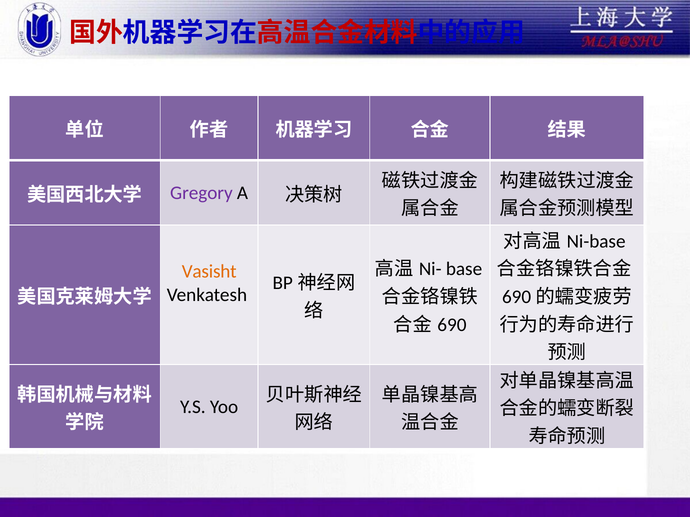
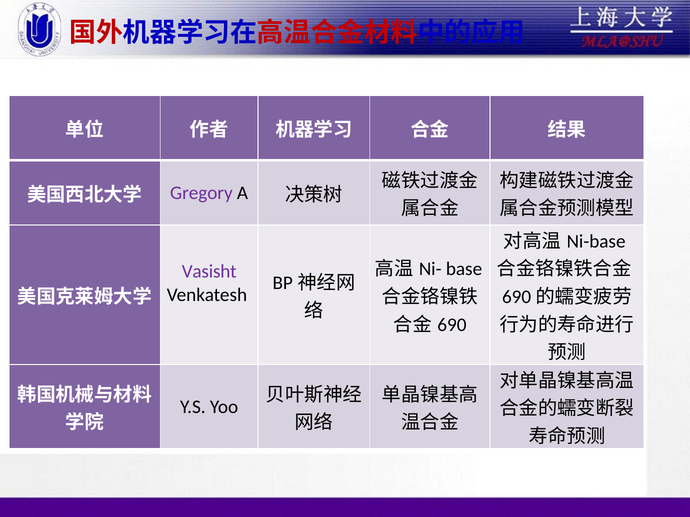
Vasisht colour: orange -> purple (209, 272)
